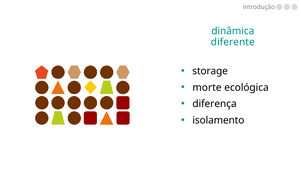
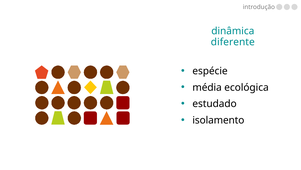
storage: storage -> espécie (210, 71)
morte: morte -> média (207, 87)
diferença: diferença -> estudado (215, 103)
